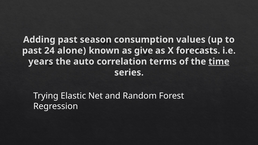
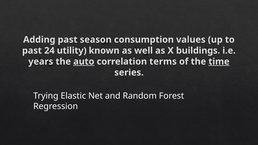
alone: alone -> utility (72, 51)
give: give -> well (144, 51)
forecasts: forecasts -> buildings (198, 51)
auto underline: none -> present (84, 62)
